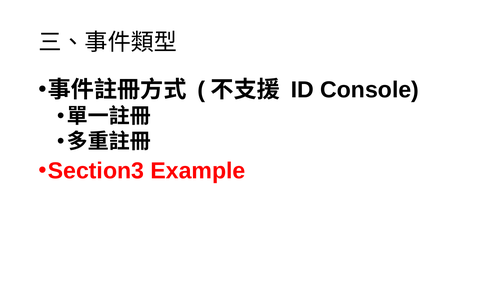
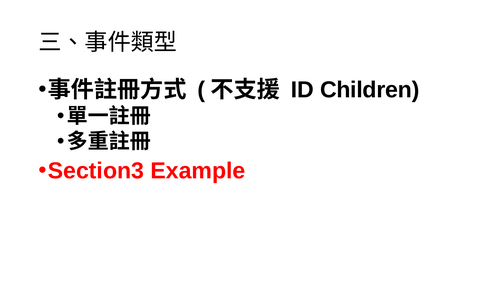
Console: Console -> Children (370, 90)
